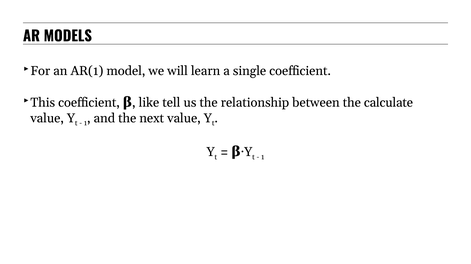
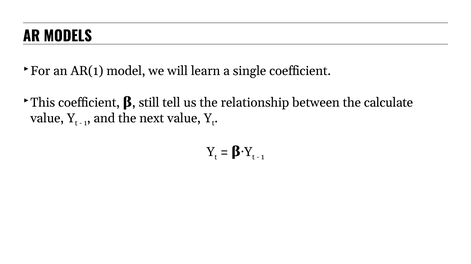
like: like -> still (149, 103)
